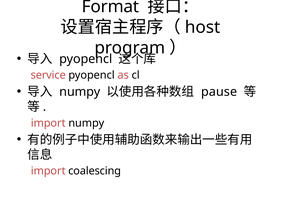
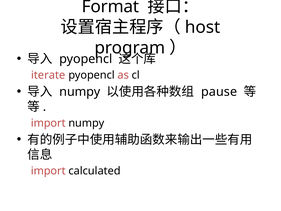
service: service -> iterate (48, 75)
coalescing: coalescing -> calculated (95, 171)
